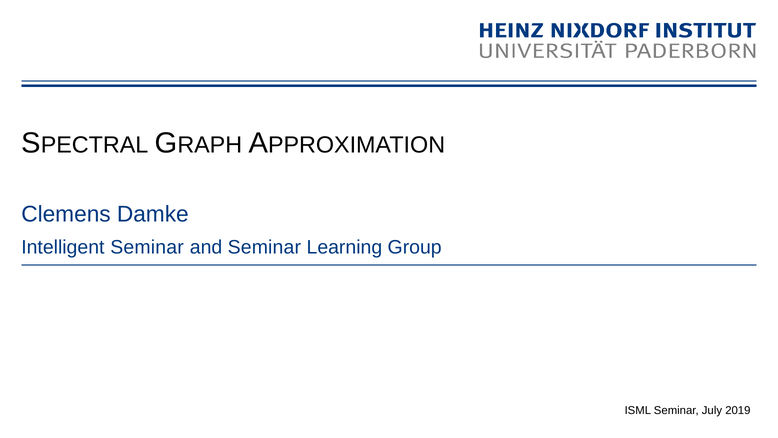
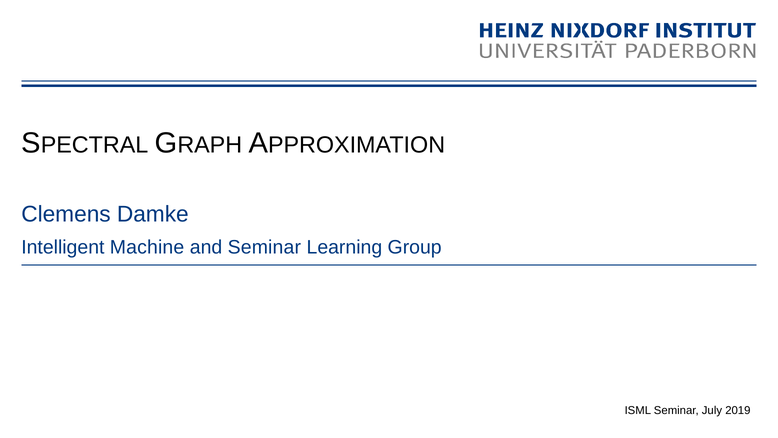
Intelligent Seminar: Seminar -> Machine (147, 247)
